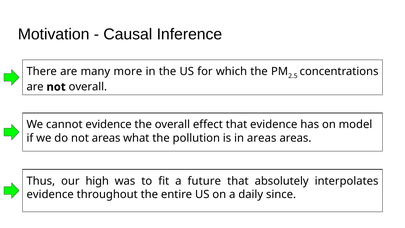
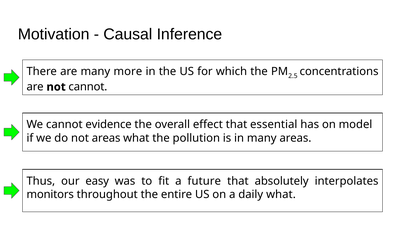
not overall: overall -> cannot (88, 87)
that evidence: evidence -> essential (274, 125)
in areas: areas -> many (262, 138)
high: high -> easy (97, 181)
evidence: evidence -> monitors (50, 194)
daily since: since -> what (281, 194)
